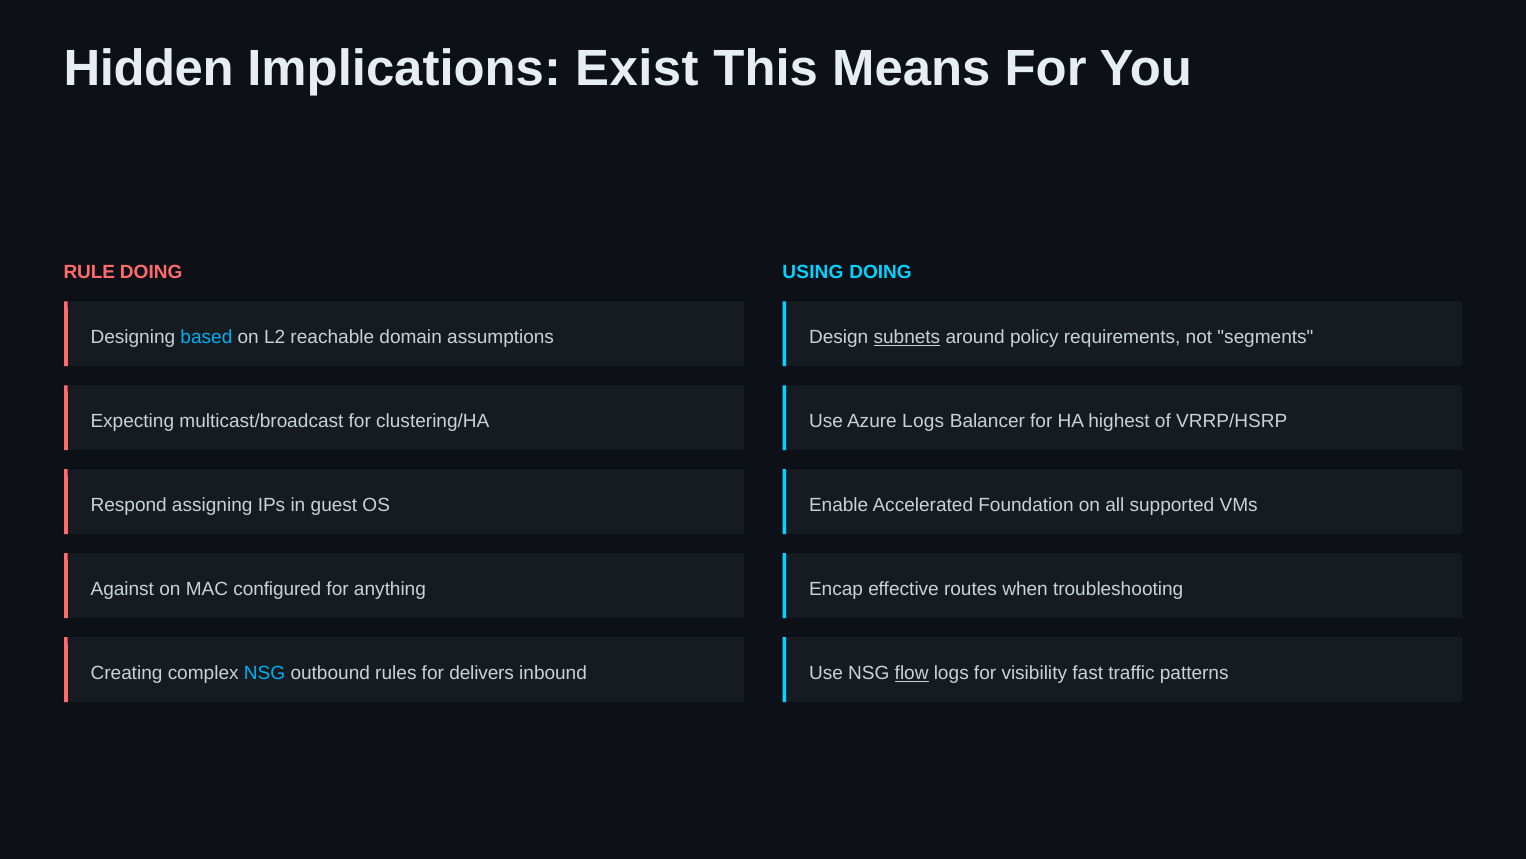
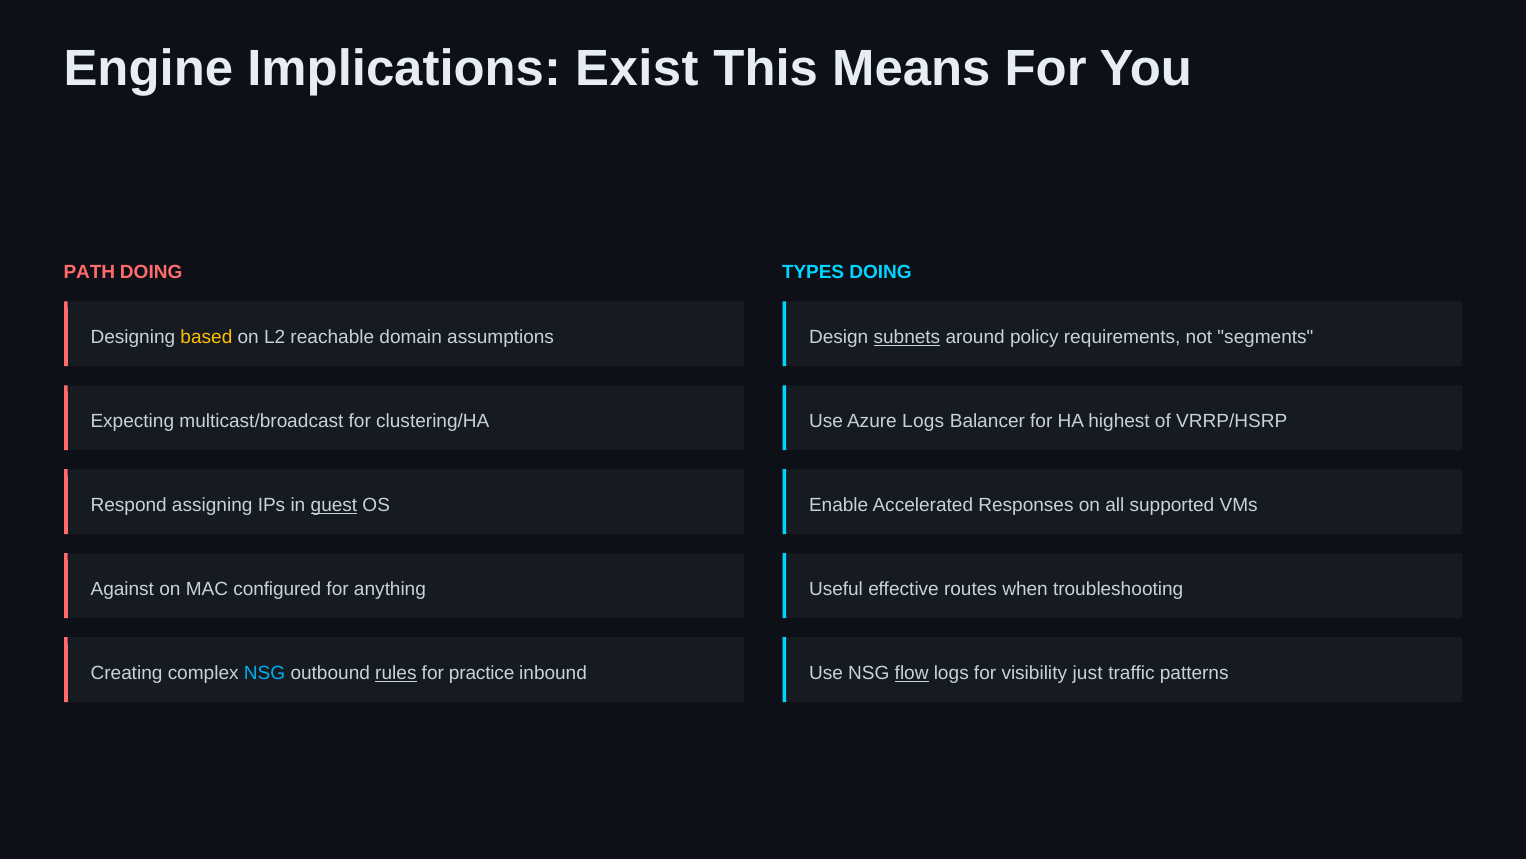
Hidden: Hidden -> Engine (148, 68)
RULE: RULE -> PATH (89, 272)
USING: USING -> TYPES (813, 272)
based colour: light blue -> yellow (206, 337)
guest underline: none -> present (334, 505)
Foundation: Foundation -> Responses (1026, 505)
Encap: Encap -> Useful (836, 589)
rules underline: none -> present (396, 672)
delivers: delivers -> practice (482, 672)
fast: fast -> just (1088, 672)
